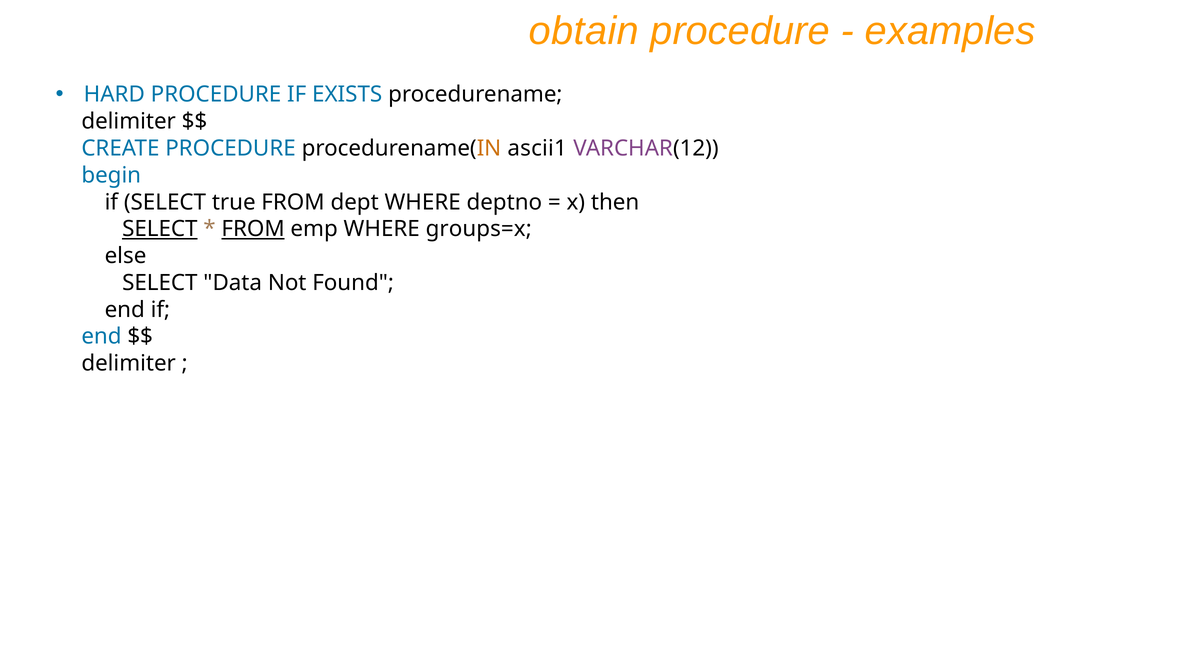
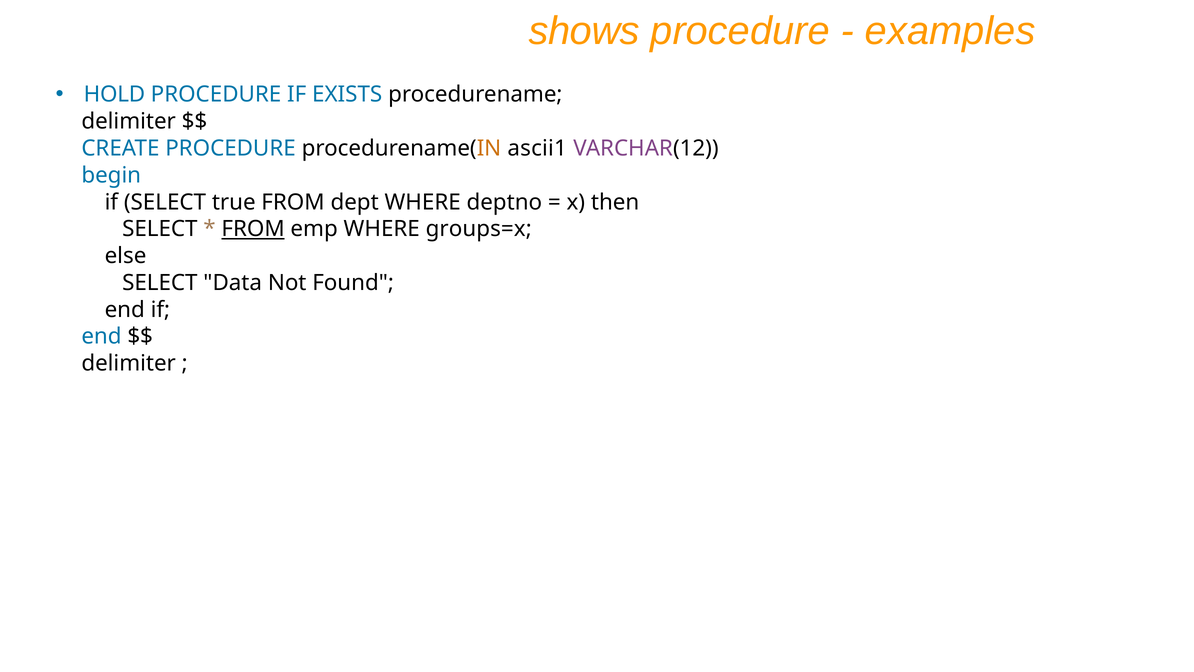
obtain: obtain -> shows (584, 31)
HARD: HARD -> HOLD (114, 95)
SELECT underline: present -> none (160, 229)
